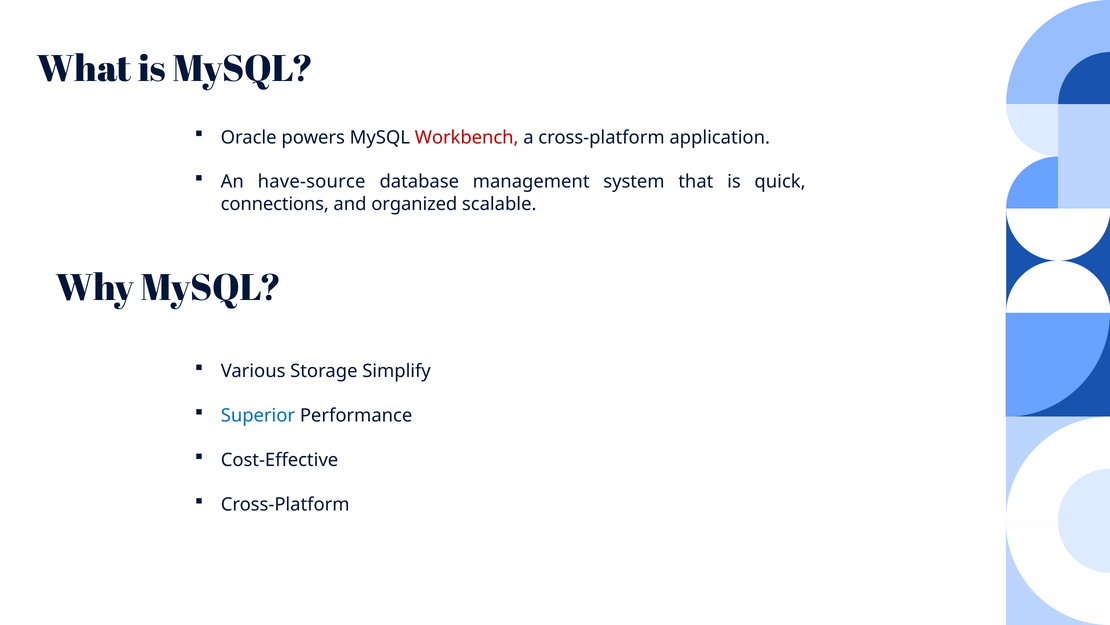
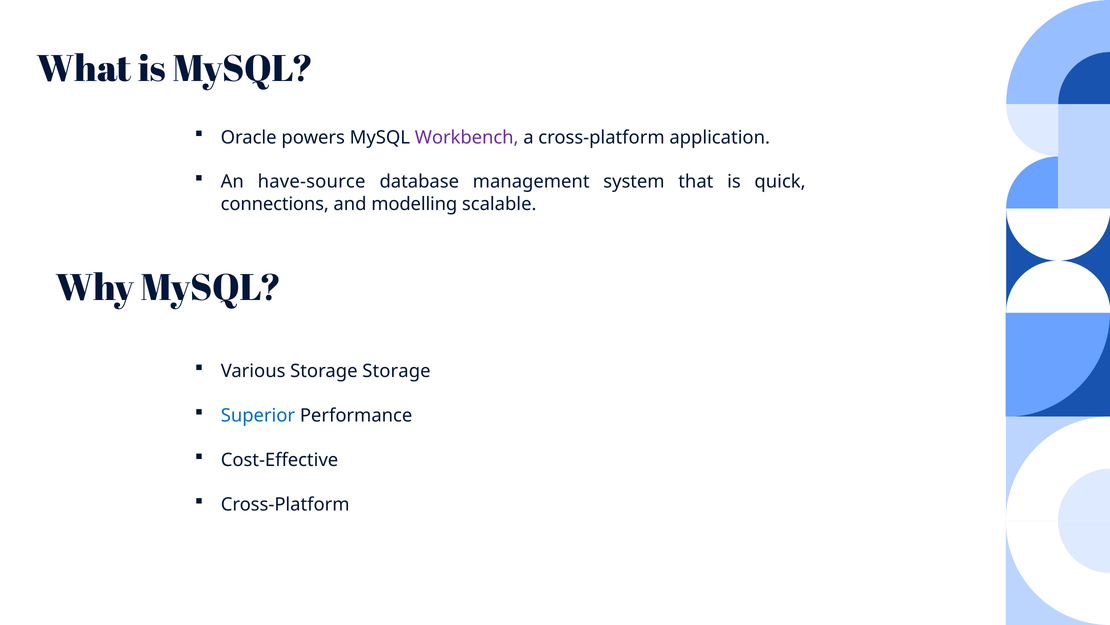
Workbench colour: red -> purple (467, 137)
organized: organized -> modelling (414, 204)
Storage Simplify: Simplify -> Storage (396, 371)
